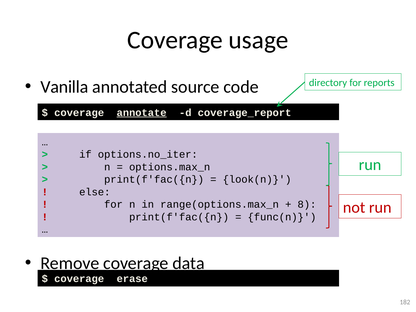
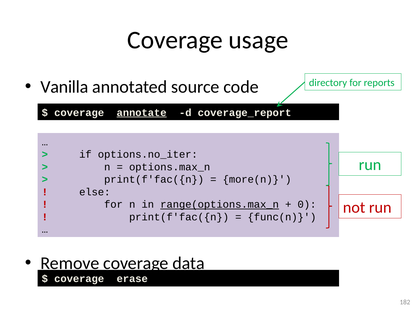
look(n: look(n -> more(n (257, 180)
range(options.max_n underline: none -> present (220, 204)
8: 8 -> 0 (307, 204)
